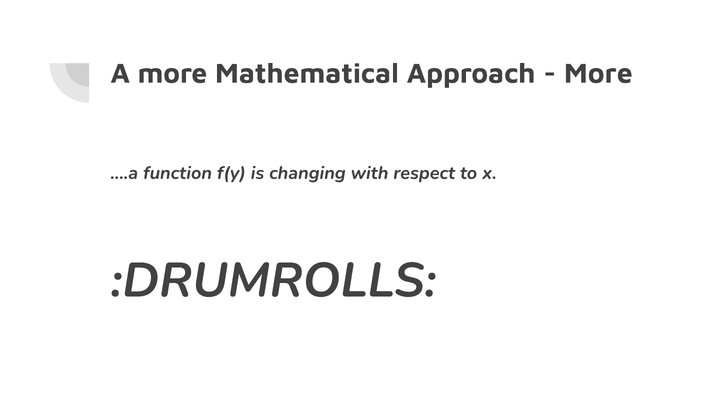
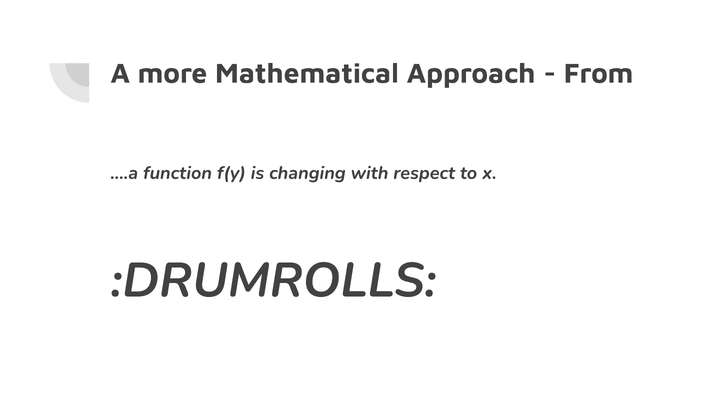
More: More -> From (598, 74)
